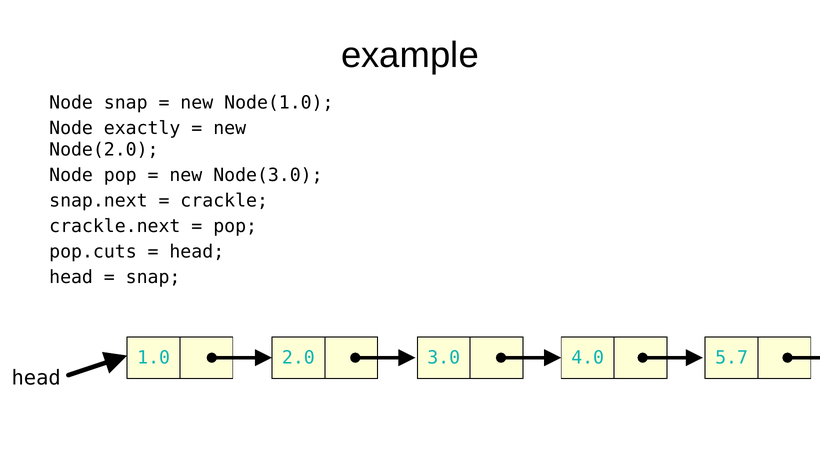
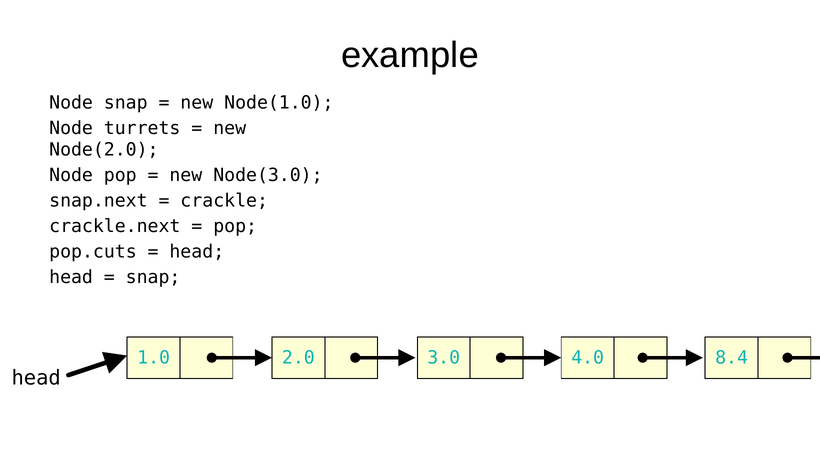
exactly: exactly -> turrets (142, 128)
5.7: 5.7 -> 8.4 (732, 358)
